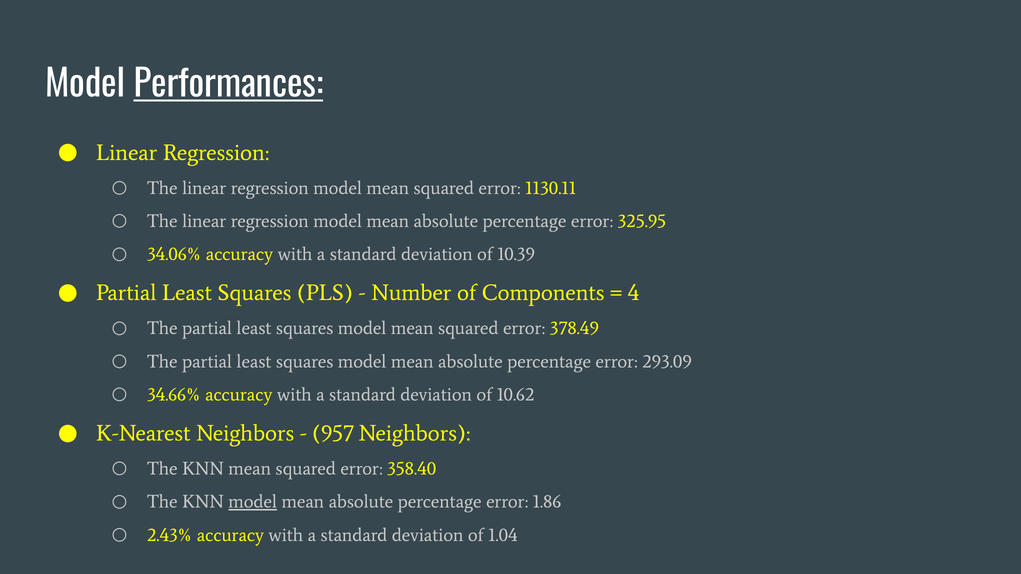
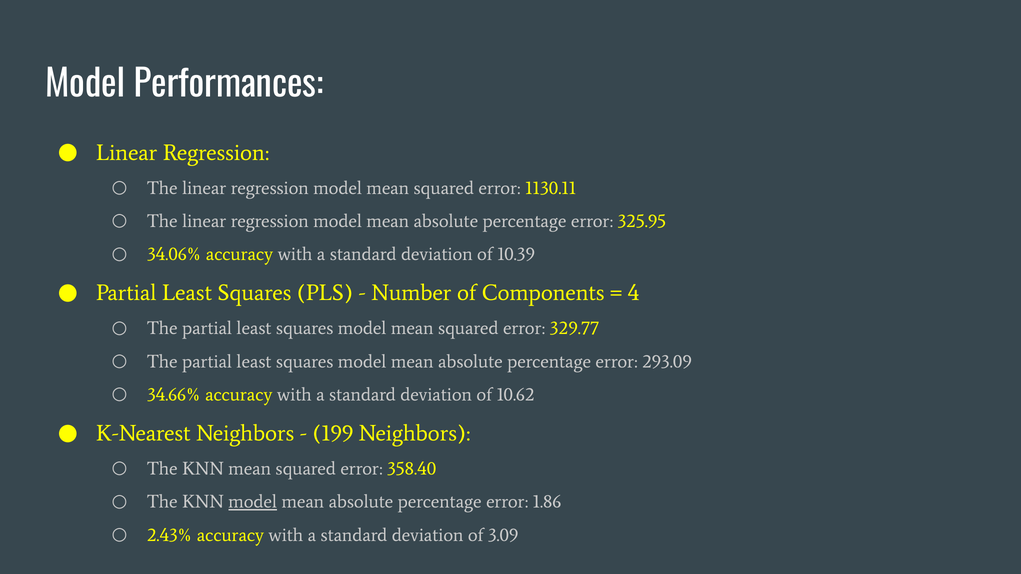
Performances underline: present -> none (229, 85)
378.49: 378.49 -> 329.77 (574, 328)
957: 957 -> 199 (333, 433)
1.04: 1.04 -> 3.09 (503, 535)
